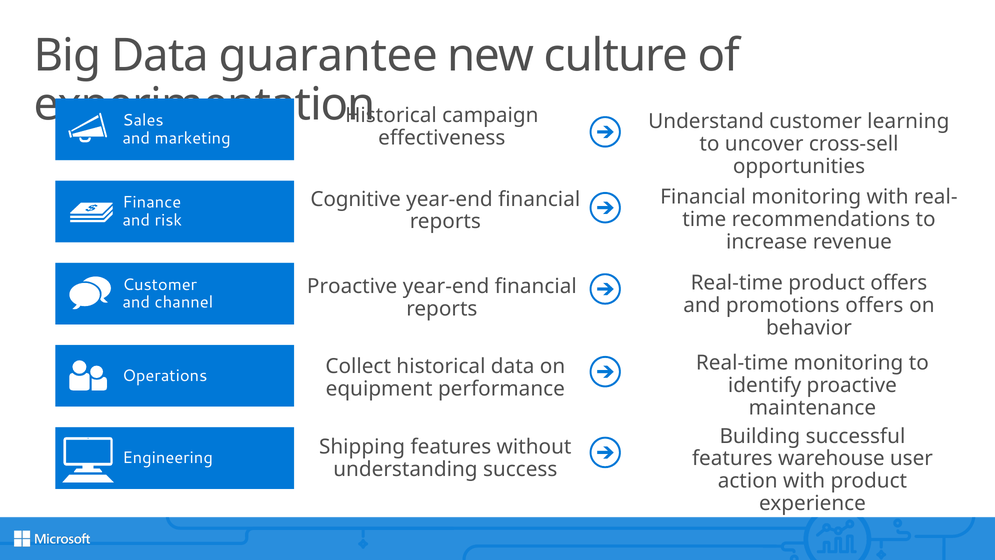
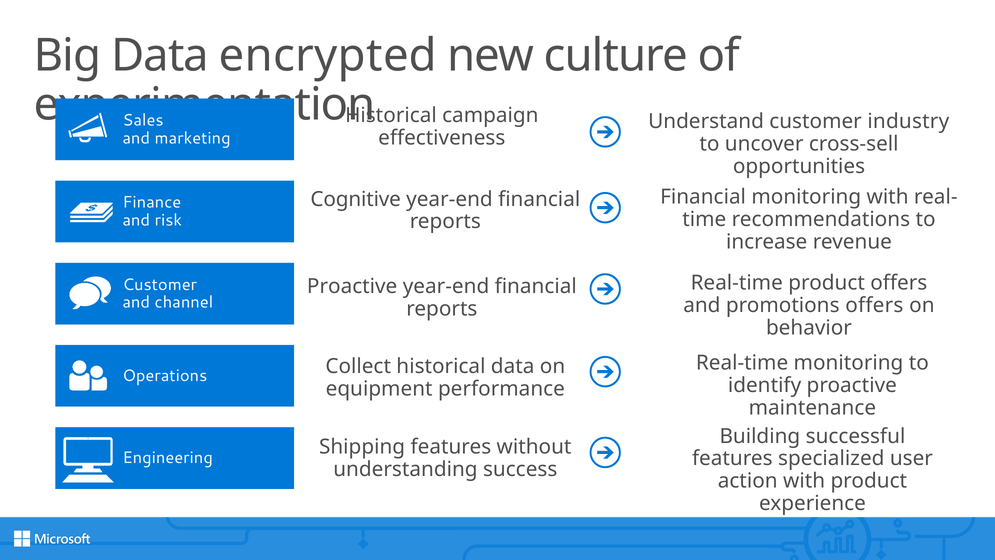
guarantee: guarantee -> encrypted (328, 55)
learning: learning -> industry (908, 121)
warehouse: warehouse -> specialized (831, 458)
